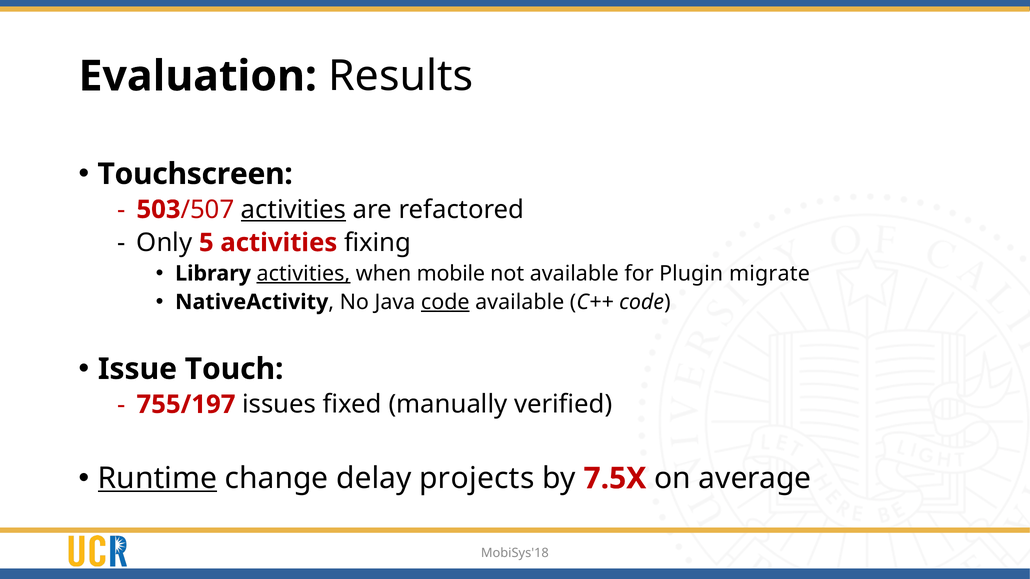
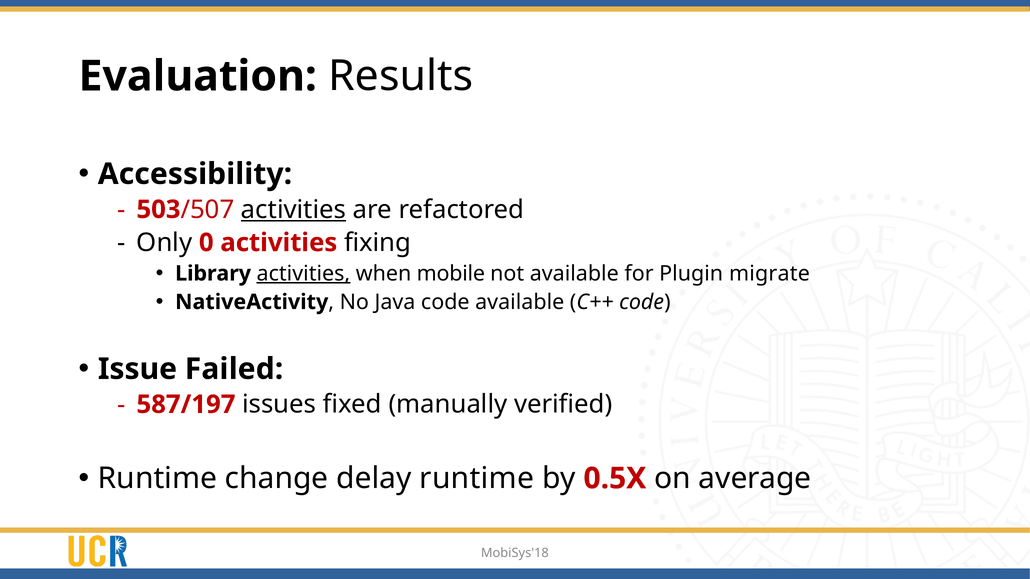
Touchscreen: Touchscreen -> Accessibility (195, 174)
5: 5 -> 0 (206, 243)
code underline: present -> none (445, 302)
Touch: Touch -> Failed (234, 369)
755/197: 755/197 -> 587/197 (186, 405)
Runtime underline: present -> none (157, 479)
delay projects: projects -> runtime (477, 479)
7.5X: 7.5X -> 0.5X (615, 479)
